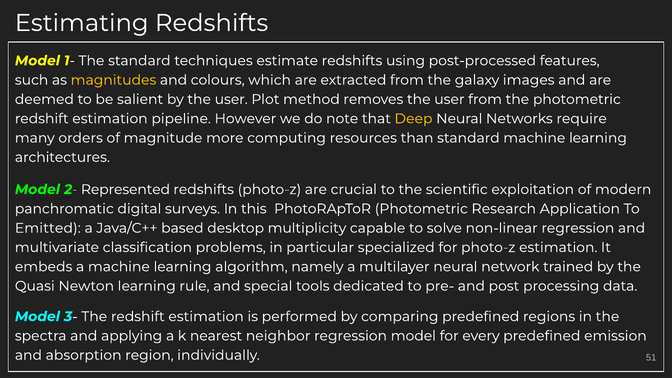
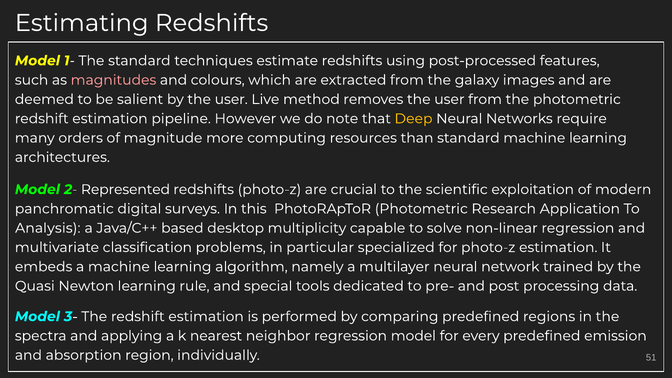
magnitudes colour: yellow -> pink (113, 80)
Plot: Plot -> Live (265, 99)
Emitted: Emitted -> Analysis (48, 228)
